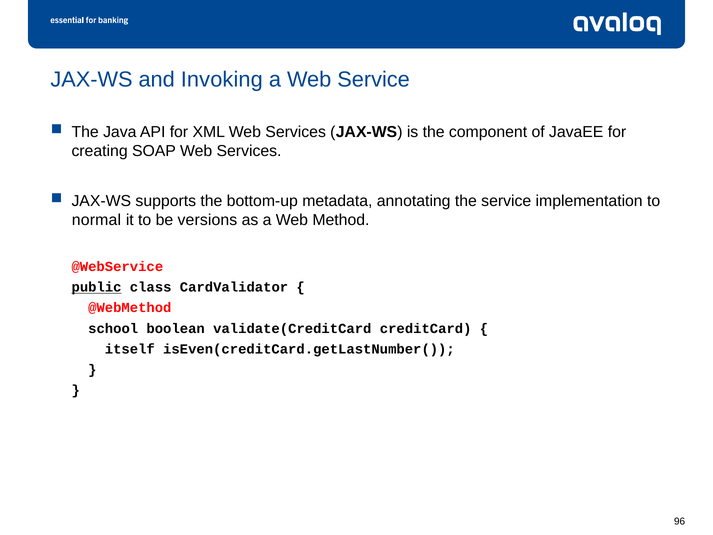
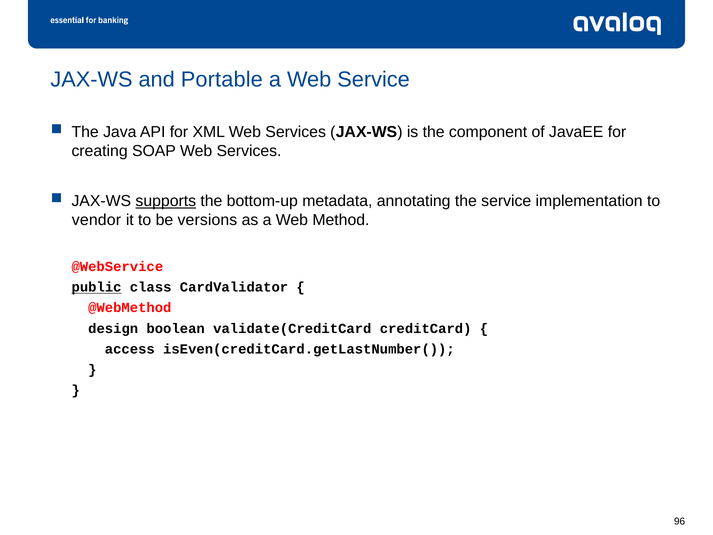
Invoking: Invoking -> Portable (222, 80)
supports underline: none -> present (166, 201)
normal: normal -> vendor (96, 220)
school: school -> design (113, 328)
itself: itself -> access (130, 349)
